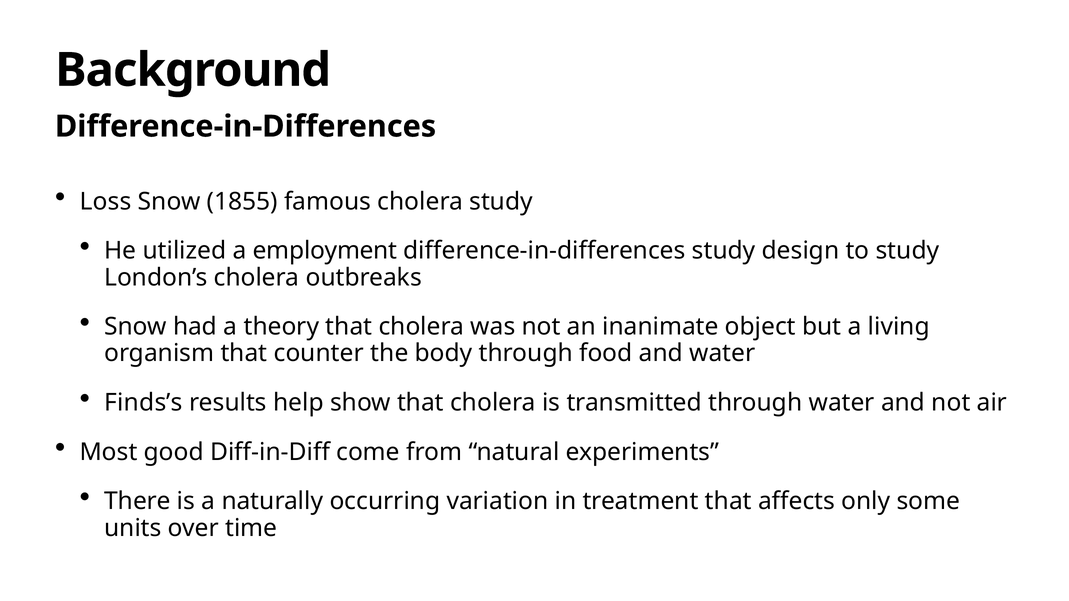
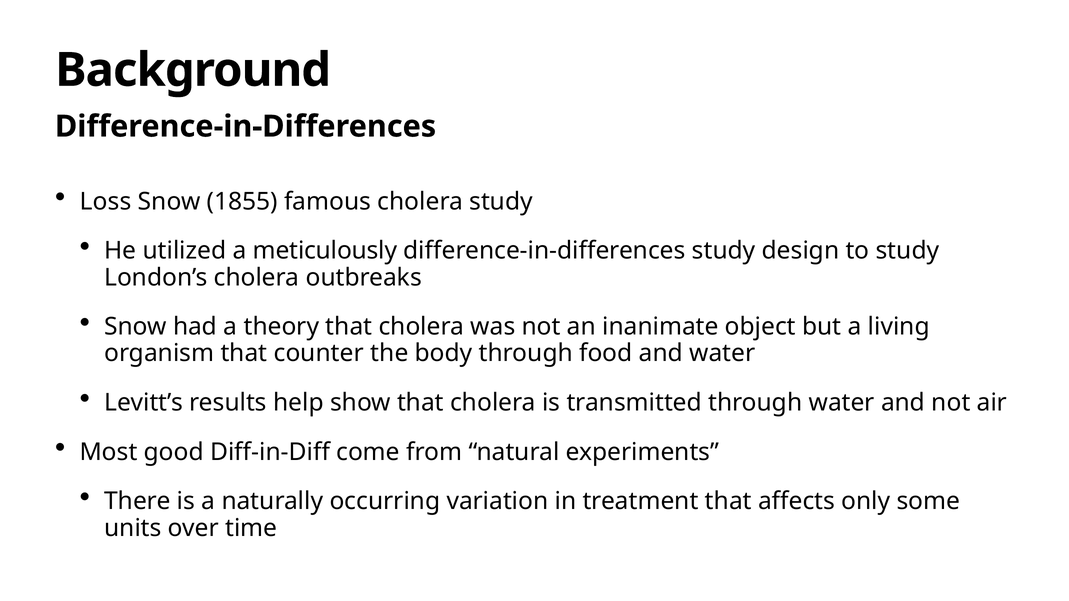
employment: employment -> meticulously (325, 251)
Finds’s: Finds’s -> Levitt’s (144, 403)
